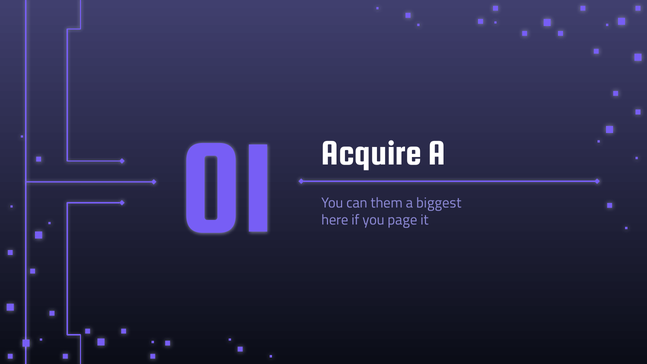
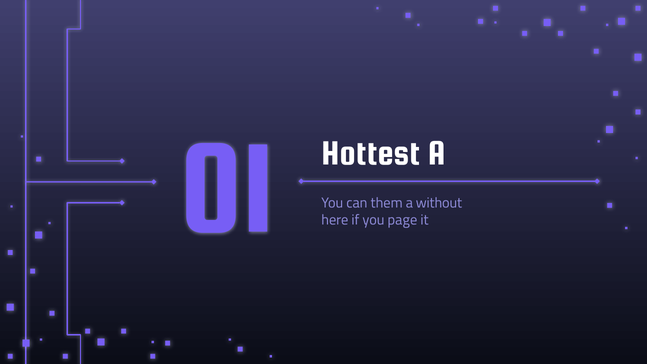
biggest: biggest -> without (439, 203)
Acquire: Acquire -> Hottest (371, 153)
